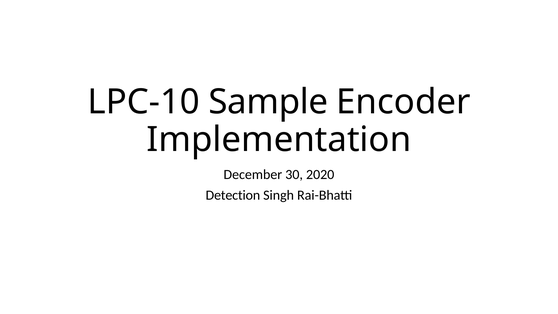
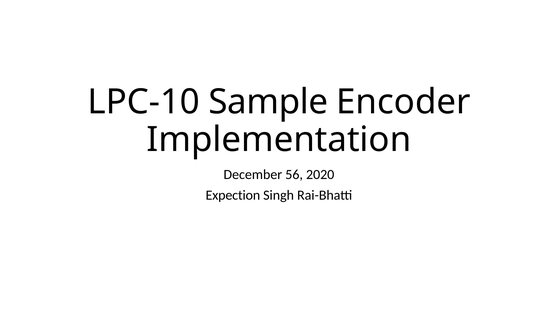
30: 30 -> 56 (294, 174)
Detection: Detection -> Expection (233, 195)
